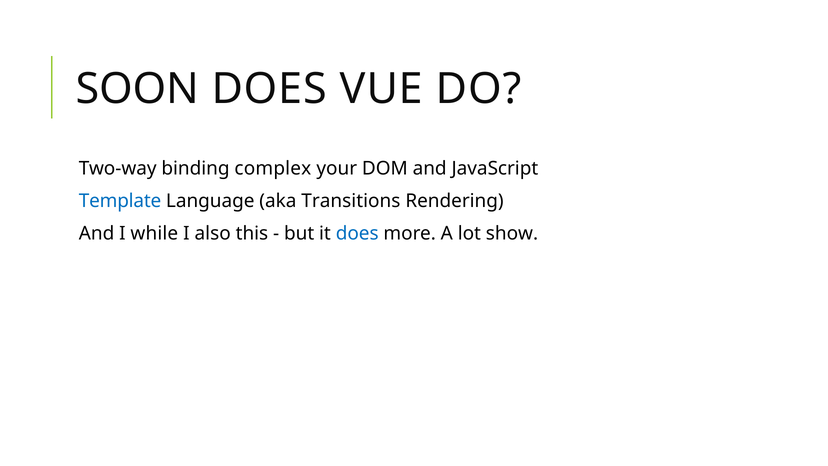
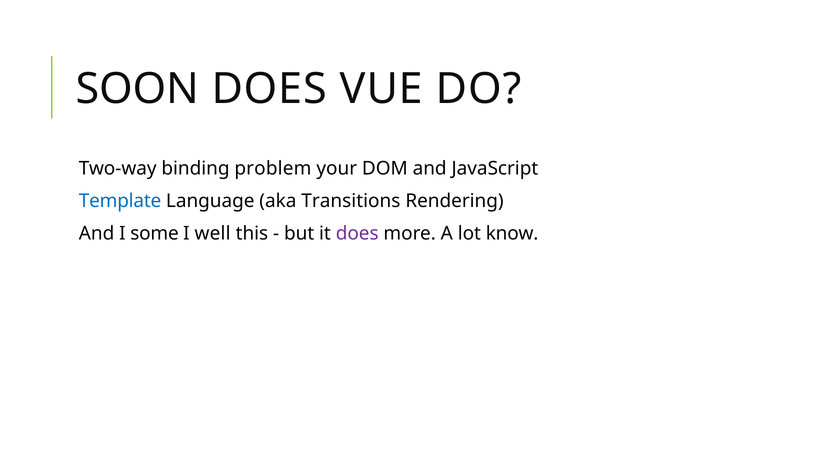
complex: complex -> problem (273, 168)
while: while -> some (154, 234)
also: also -> well (213, 234)
does colour: blue -> purple (357, 234)
show: show -> know (512, 234)
